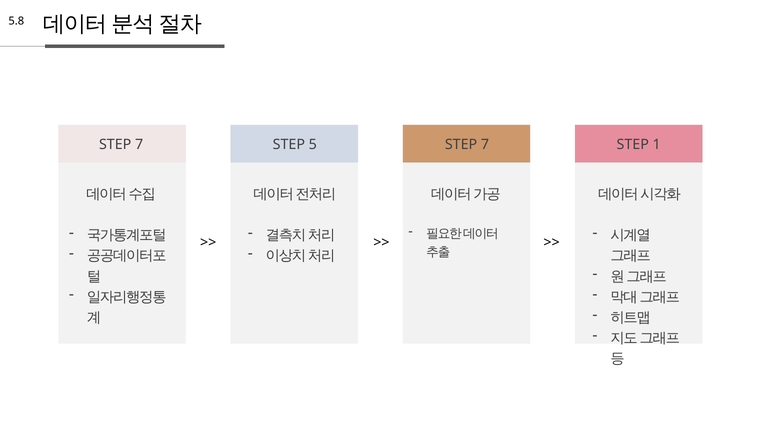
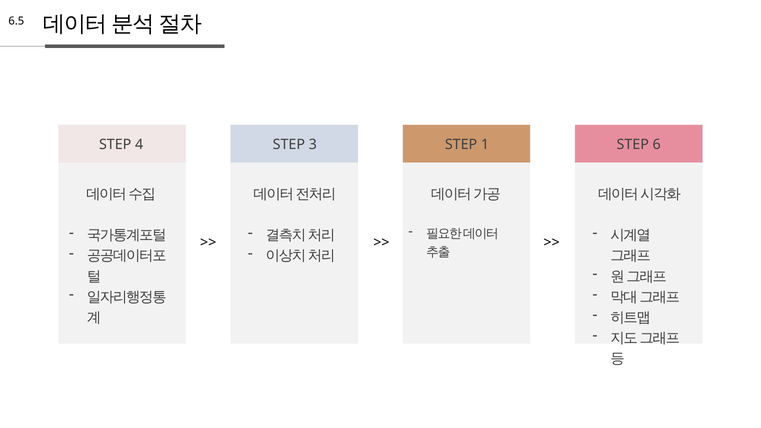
5.8: 5.8 -> 6.5 (16, 21)
7: 7 -> 4 (139, 144)
5: 5 -> 3 (313, 144)
7: 7 -> 1 (485, 144)
1: 1 -> 6 (657, 144)
